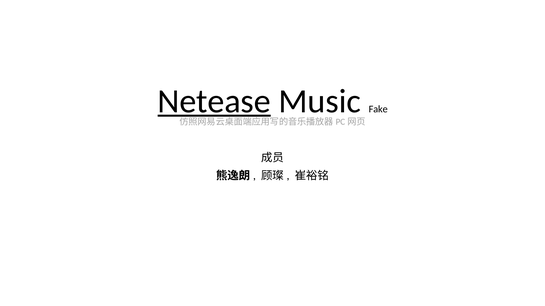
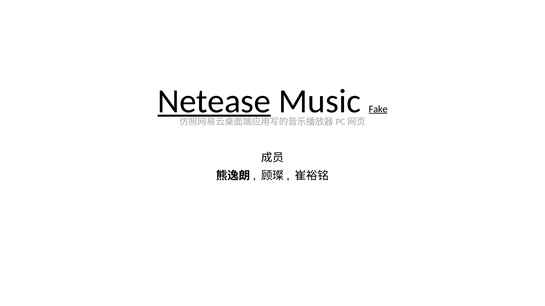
Fake underline: none -> present (378, 109)
